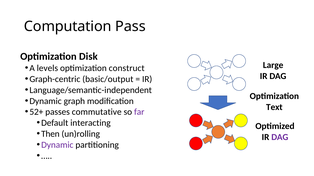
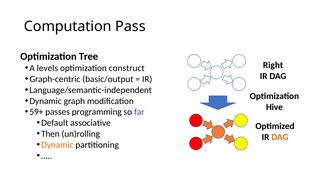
Disk: Disk -> Tree (88, 57)
Large: Large -> Right (273, 65)
Text: Text -> Hive (274, 107)
52+: 52+ -> 59+ (36, 112)
commutative: commutative -> programming (97, 112)
interacting: interacting -> associative (91, 123)
DAG colour: purple -> orange (280, 138)
Dynamic colour: purple -> orange (57, 145)
